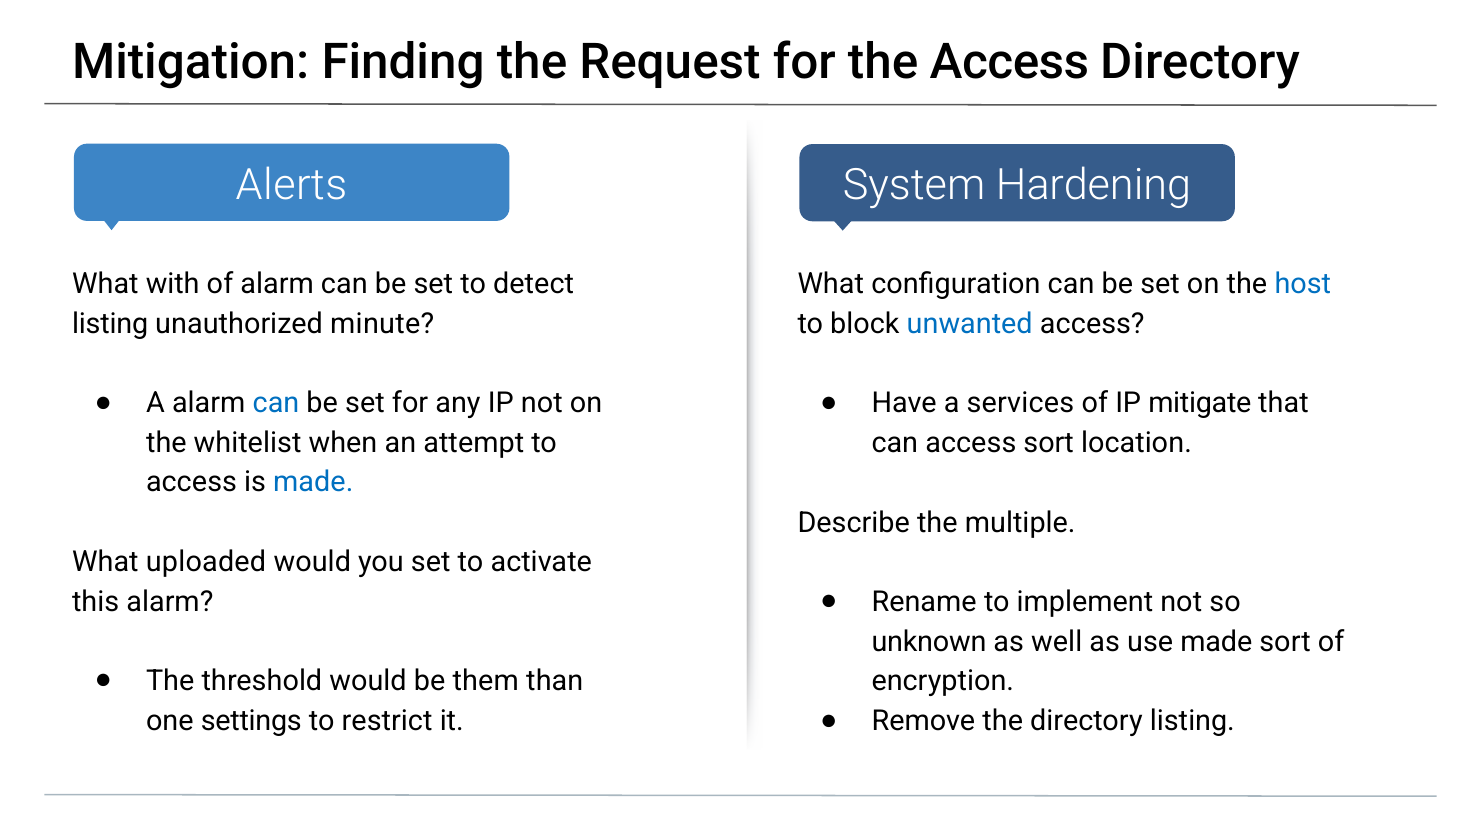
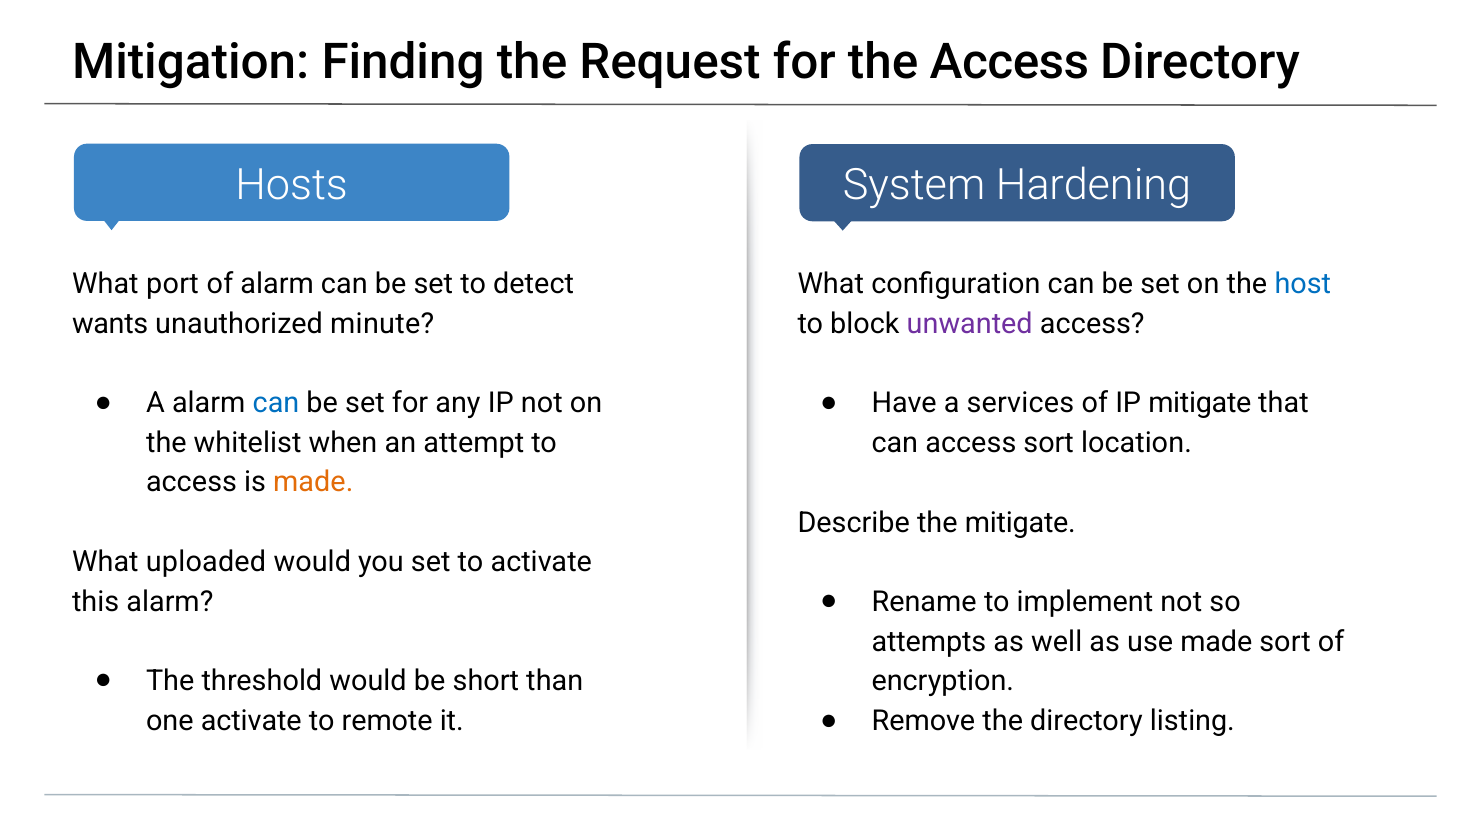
Alerts: Alerts -> Hosts (292, 185)
with: with -> port (173, 284)
listing: listing -> wants (110, 324)
unwanted colour: blue -> purple (970, 324)
made colour: blue -> orange (313, 482)
the multiple: multiple -> mitigate (1020, 523)
unknown: unknown -> attempts (929, 642)
them: them -> short (486, 681)
one settings: settings -> activate (251, 721)
restrict: restrict -> remote (387, 721)
